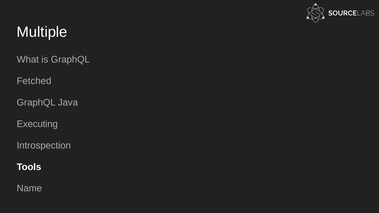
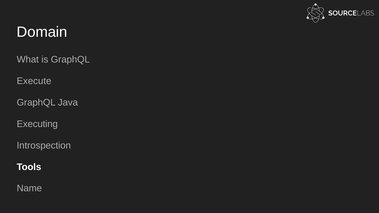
Multiple: Multiple -> Domain (42, 32)
Fetched: Fetched -> Execute (34, 81)
